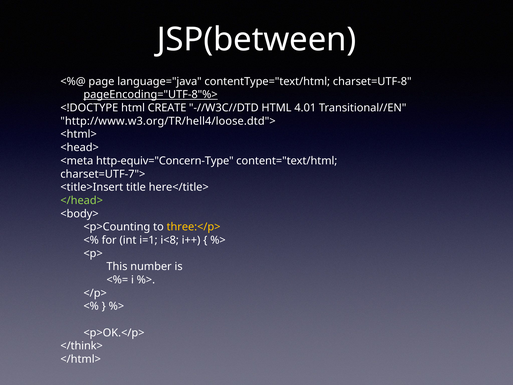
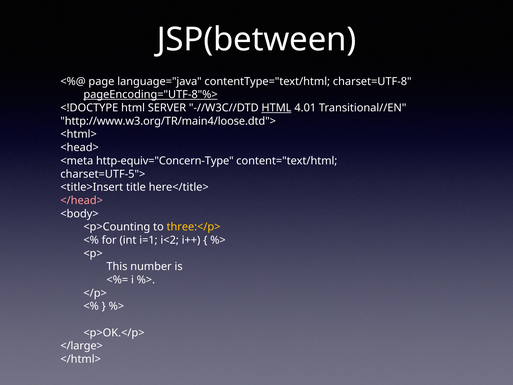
CREATE: CREATE -> SERVER (167, 108)
HTML underline: none -> present (276, 108)
http://www.w3.org/TR/hell4/loose.dtd">: http://www.w3.org/TR/hell4/loose.dtd"> -> http://www.w3.org/TR/main4/loose.dtd"> (168, 121)
charset=UTF-7">: charset=UTF-7"> -> charset=UTF-5"> (103, 174)
</head> colour: light green -> pink (82, 200)
i<8: i<8 -> i<2 (170, 240)
</think>: </think> -> </large> (82, 346)
